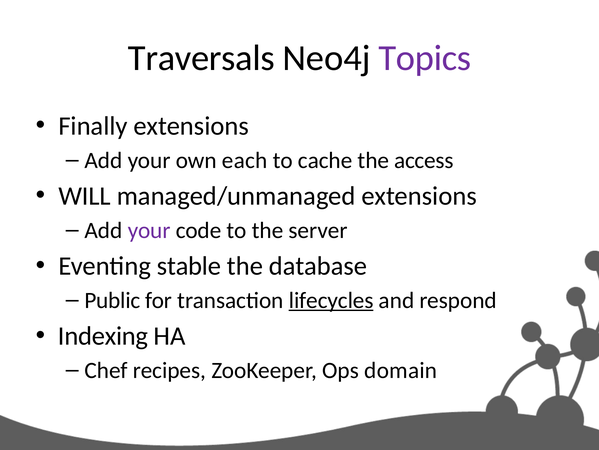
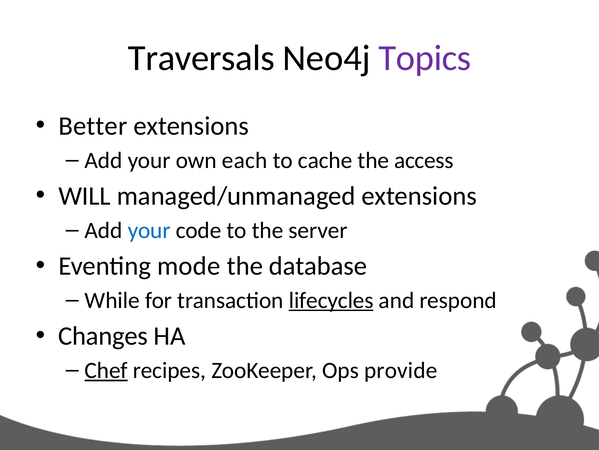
Finally: Finally -> Better (93, 126)
your colour: purple -> blue (149, 230)
stable: stable -> mode (189, 266)
Public: Public -> While (112, 300)
Indexing: Indexing -> Changes (103, 335)
Chef underline: none -> present (106, 370)
domain: domain -> provide (401, 370)
